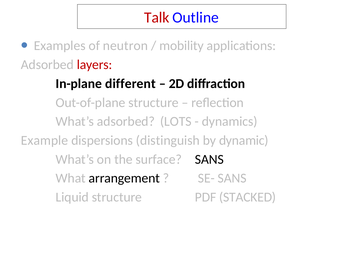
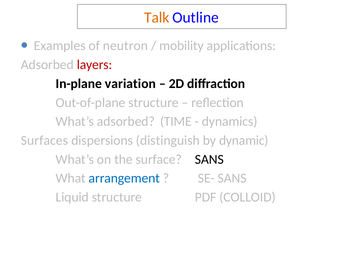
Talk colour: red -> orange (157, 18)
different: different -> variation (130, 84)
LOTS: LOTS -> TIME (176, 121)
Example: Example -> Surfaces (44, 140)
arrangement colour: black -> blue (124, 178)
STACKED: STACKED -> COLLOID (248, 197)
